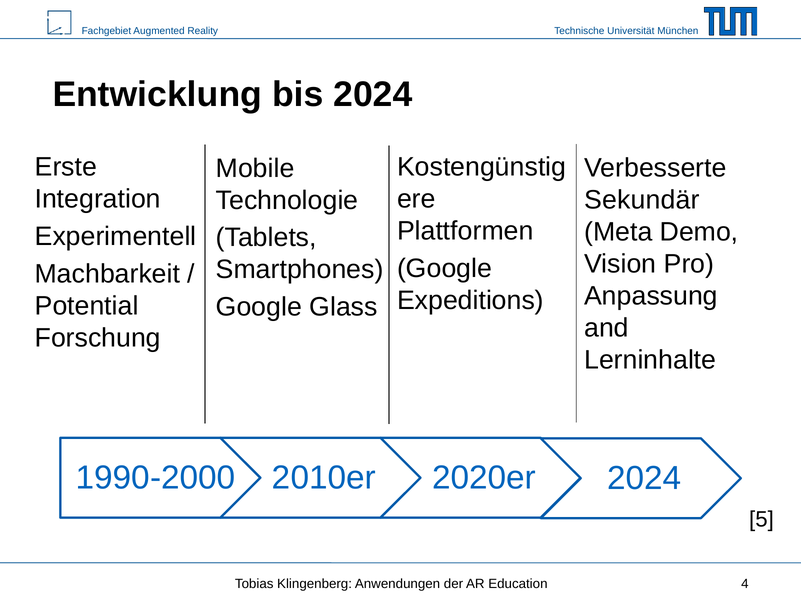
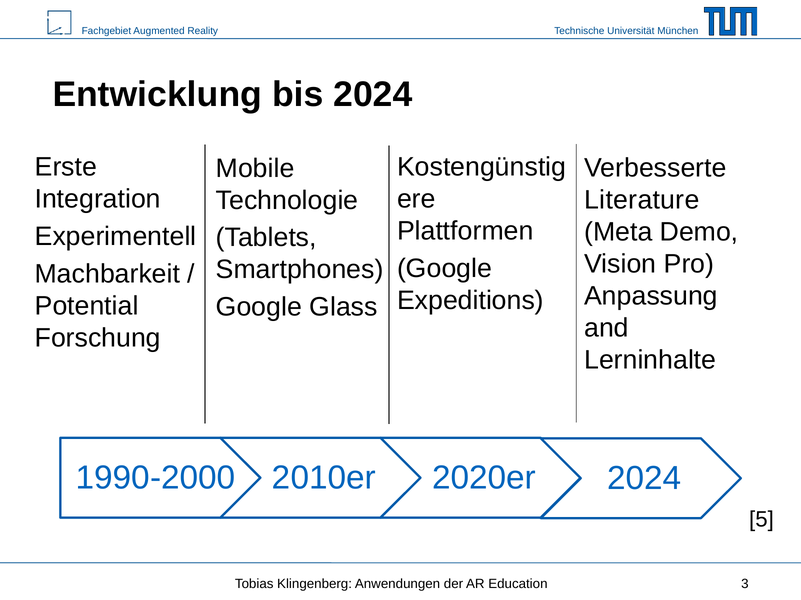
Sekundär: Sekundär -> Literature (642, 200)
4: 4 -> 3 (745, 584)
